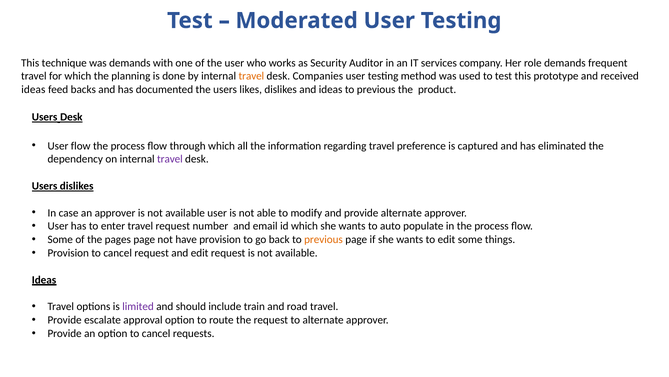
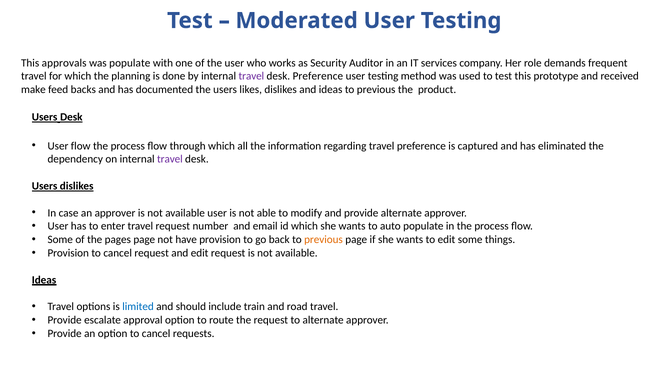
technique: technique -> approvals (64, 63)
was demands: demands -> populate (130, 63)
travel colour: orange -> purple (251, 76)
desk Companies: Companies -> Preference (318, 76)
ideas: ideas -> make (33, 89)
limited colour: purple -> blue (138, 306)
